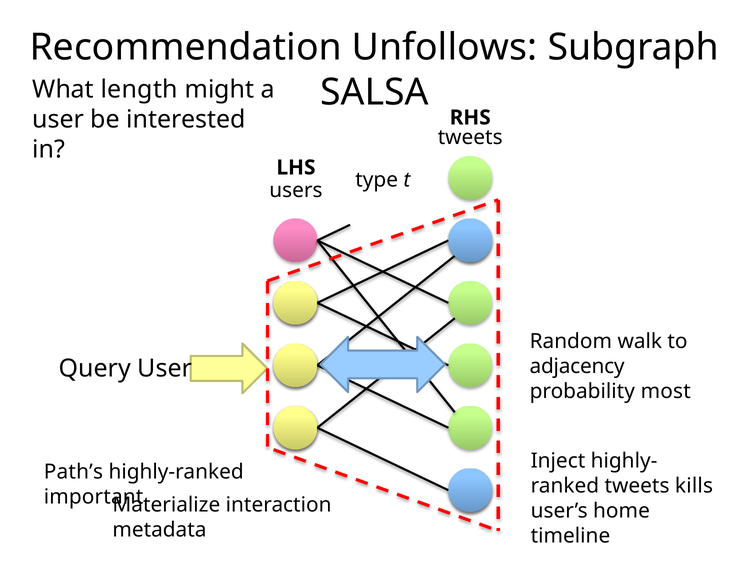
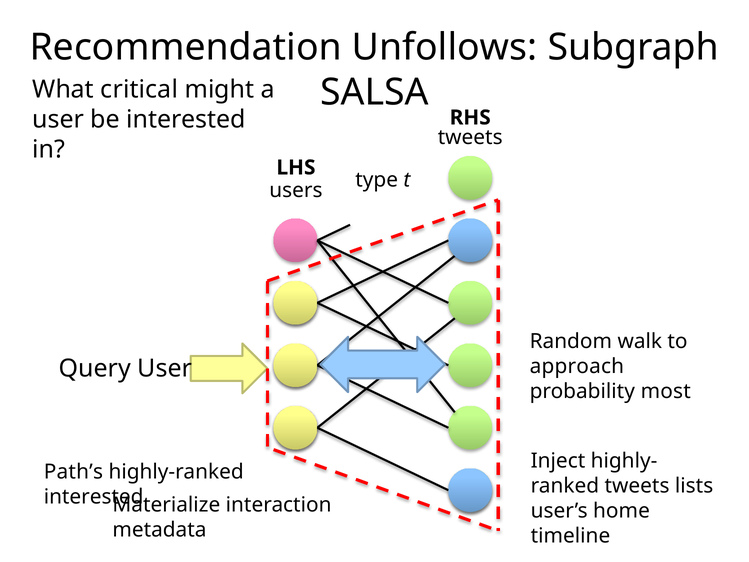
length: length -> critical (139, 90)
adjacency: adjacency -> approach (577, 366)
kills: kills -> lists (694, 486)
important: important -> interested (94, 497)
